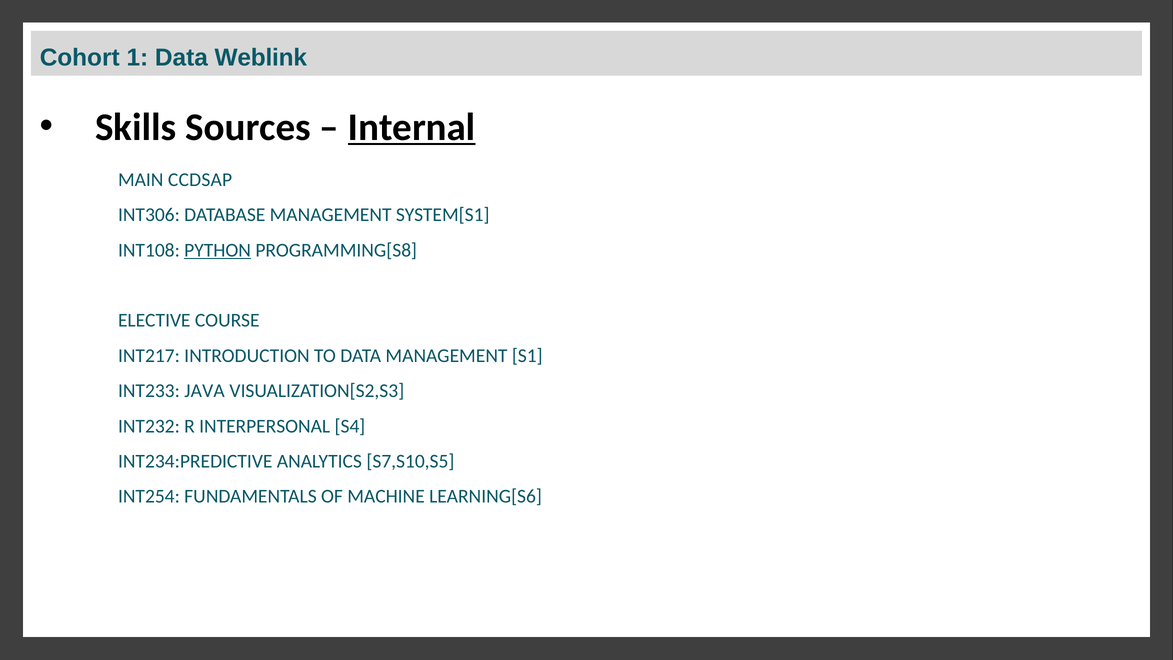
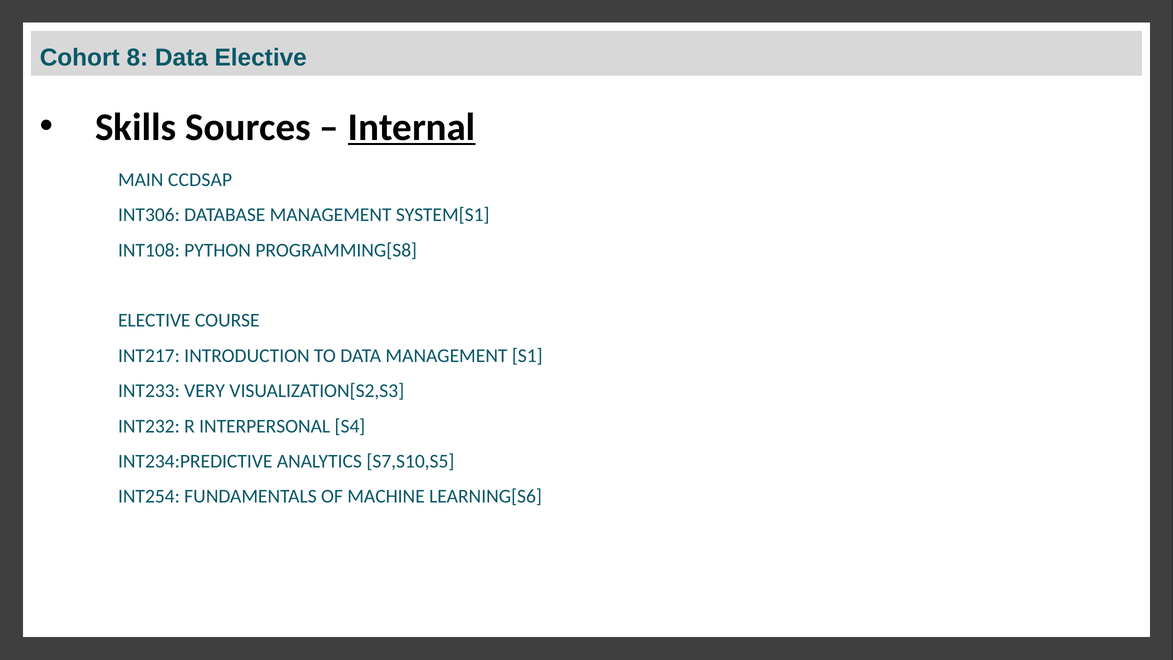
1: 1 -> 8 (137, 58)
Data Weblink: Weblink -> Elective (261, 58)
PYTHON underline: present -> none (218, 250)
JAVA: JAVA -> VERY (205, 391)
